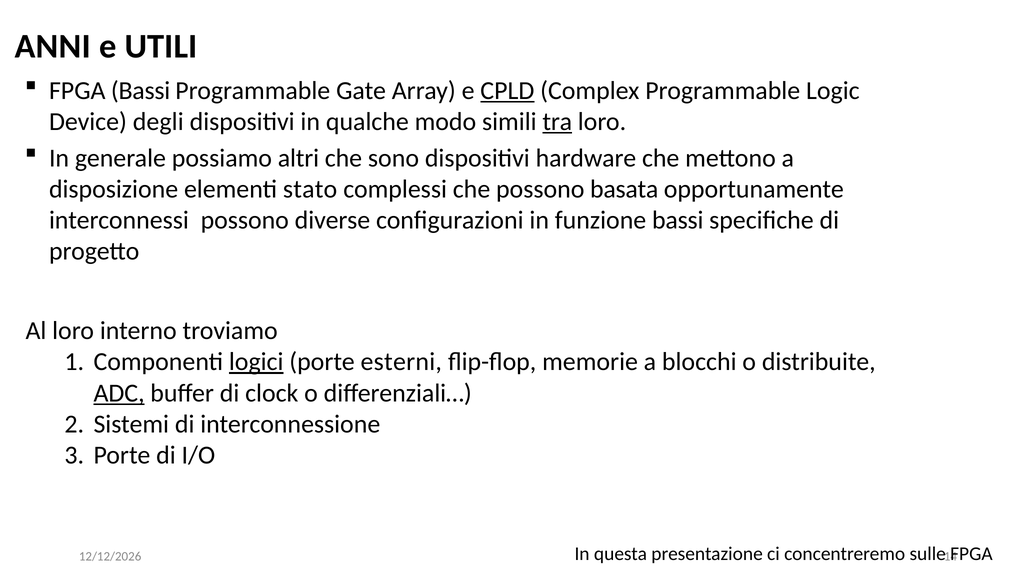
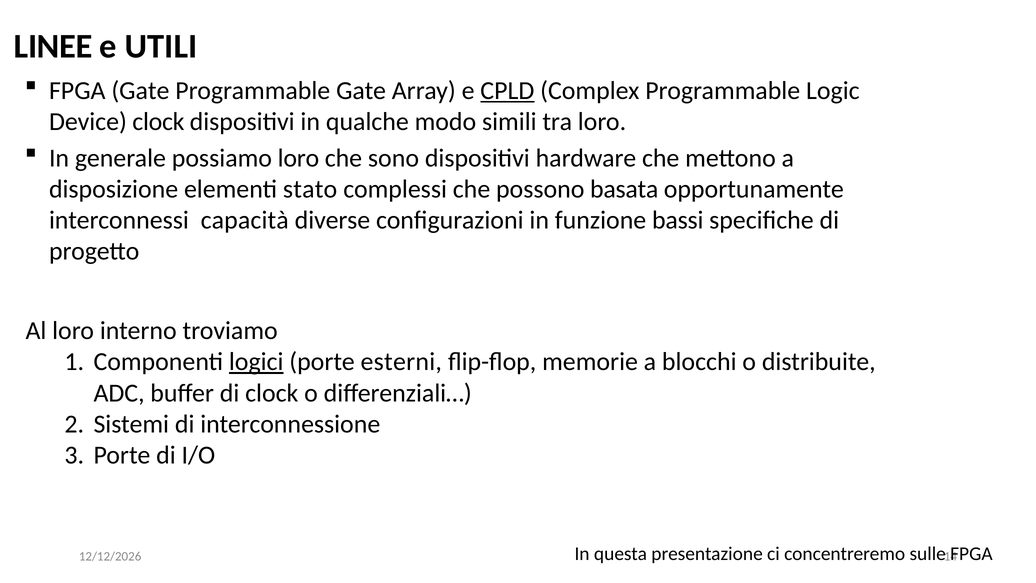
ANNI: ANNI -> LINEE (53, 46)
FPGA Bassi: Bassi -> Gate (140, 91)
Device degli: degli -> clock (158, 122)
tra underline: present -> none (557, 122)
possiamo altri: altri -> loro (298, 158)
interconnessi possono: possono -> capacità (245, 220)
ADC underline: present -> none (119, 393)
